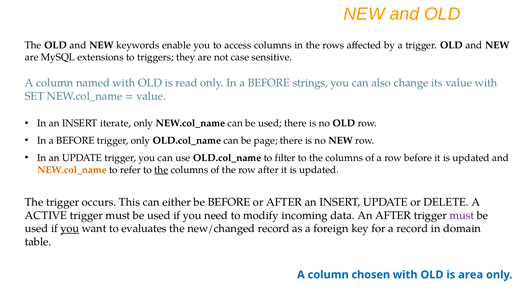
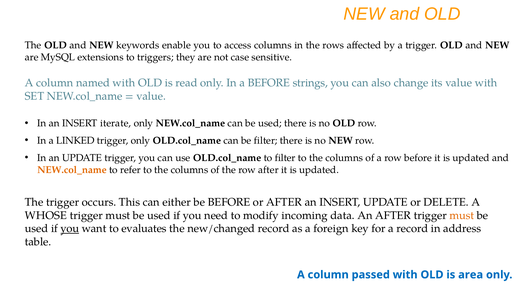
BEFORE: BEFORE -> LINKED (75, 140)
be page: page -> filter (266, 140)
the underline: present -> none (161, 170)
ACTIVE: ACTIVE -> WHOSE (46, 215)
must colour: purple -> orange (462, 215)
domain: domain -> address (462, 228)
chosen: chosen -> passed (371, 274)
